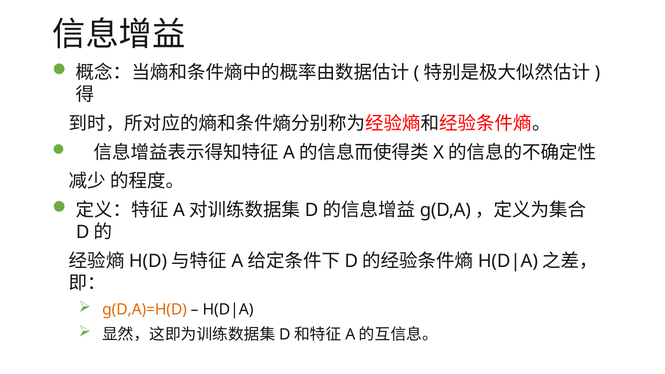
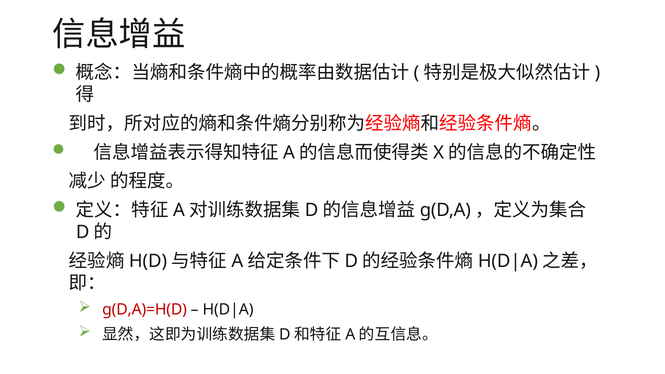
g(D,A)=H(D colour: orange -> red (145, 310)
